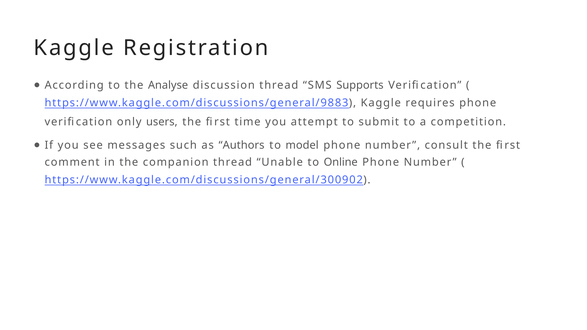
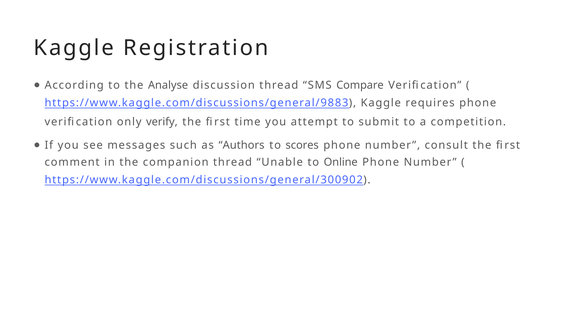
Supports: Supports -> Compare (360, 85)
users: users -> verify (162, 122)
model: model -> scores (302, 145)
